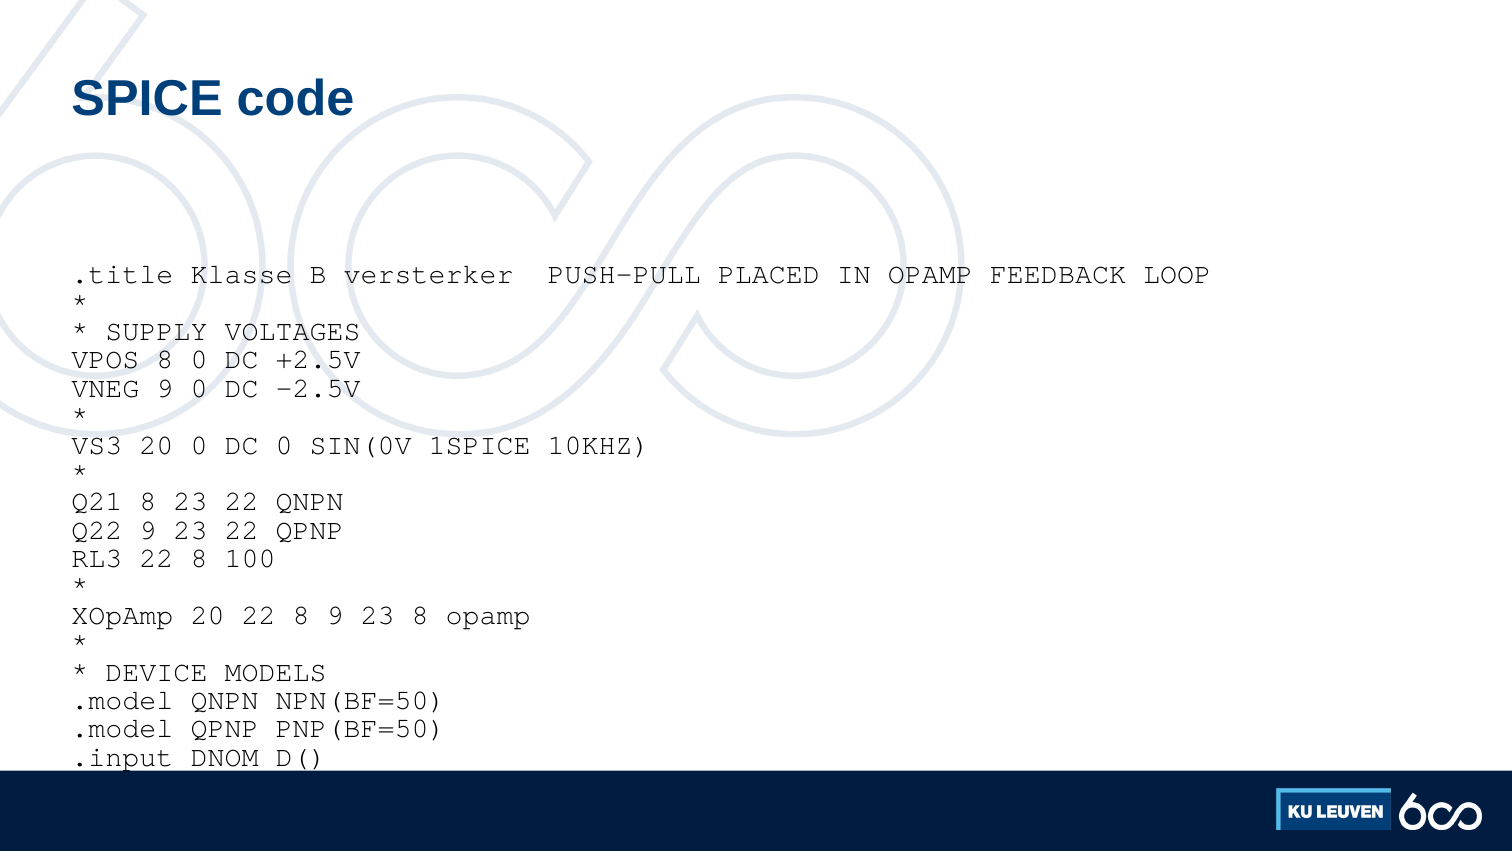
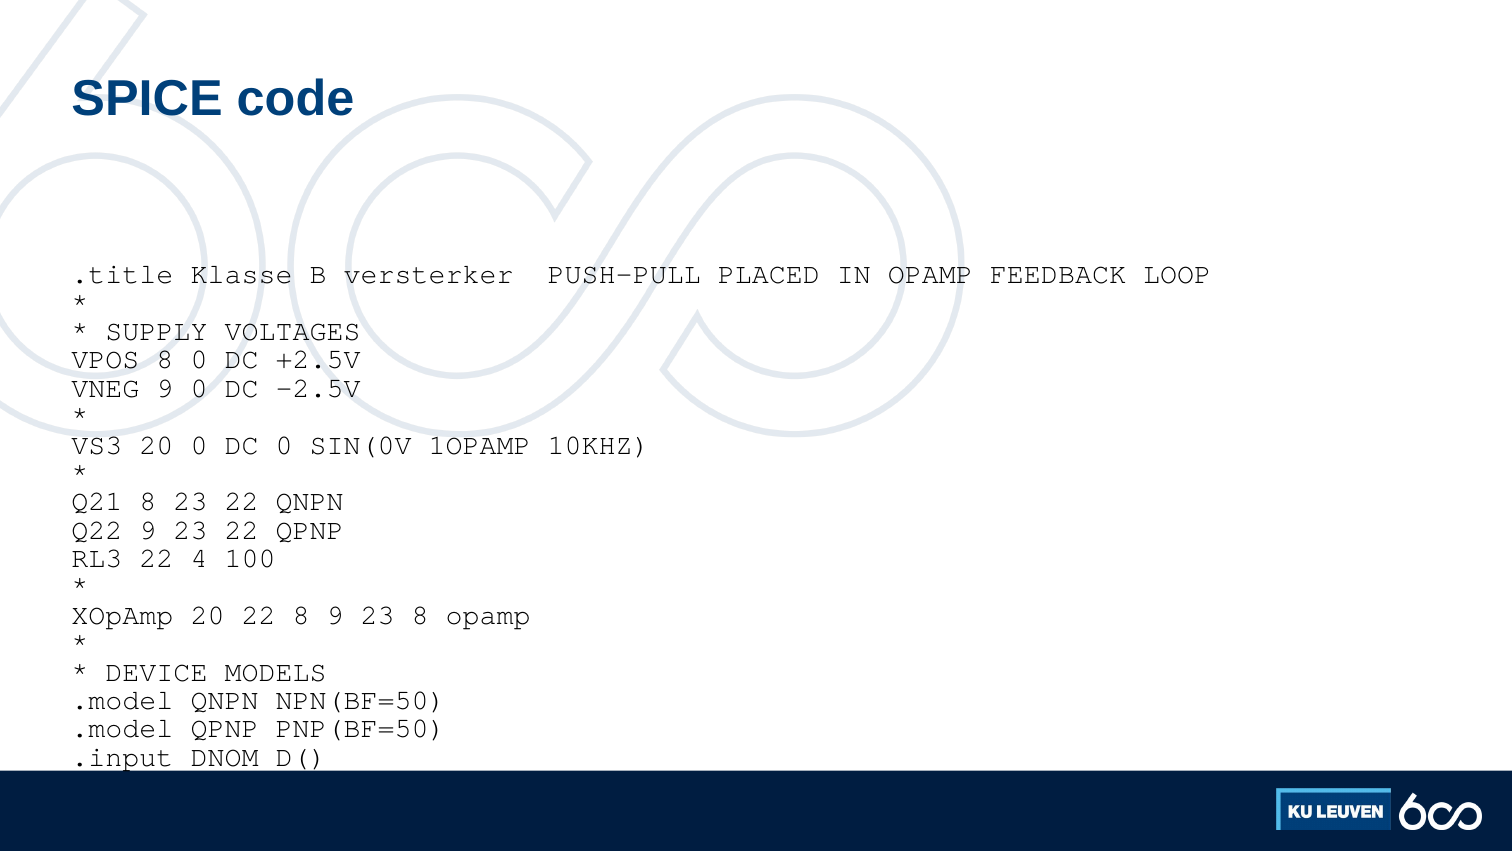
1SPICE: 1SPICE -> 1OPAMP (480, 444)
RL3 22 8: 8 -> 4 (199, 558)
